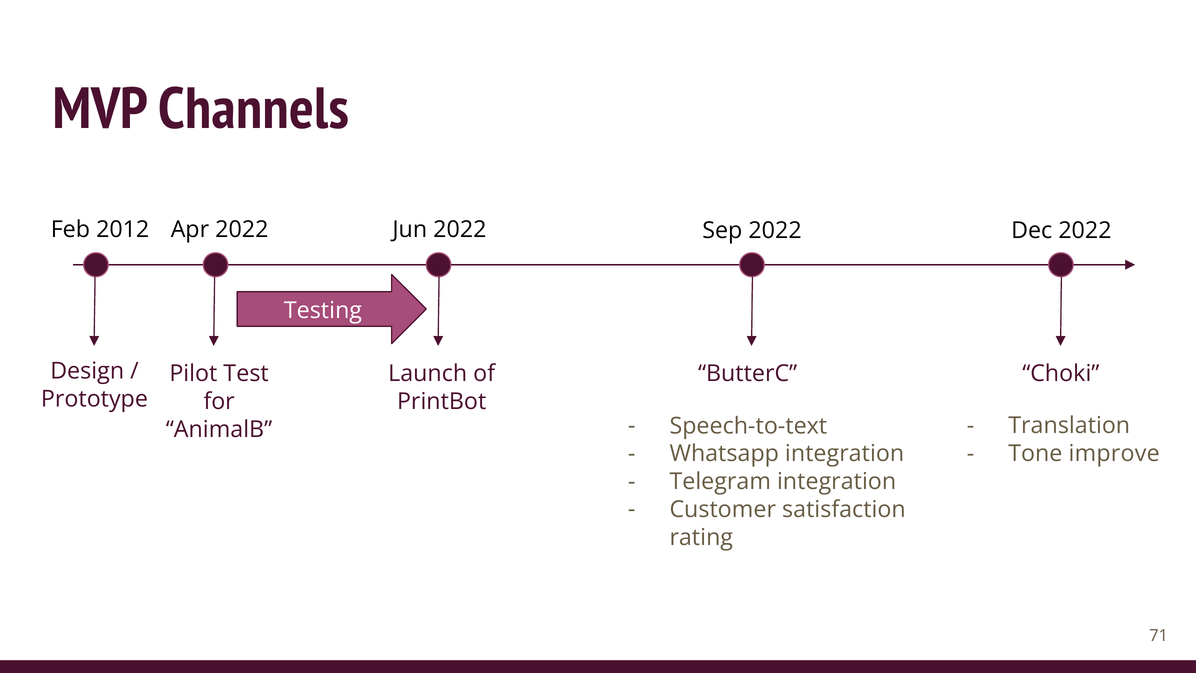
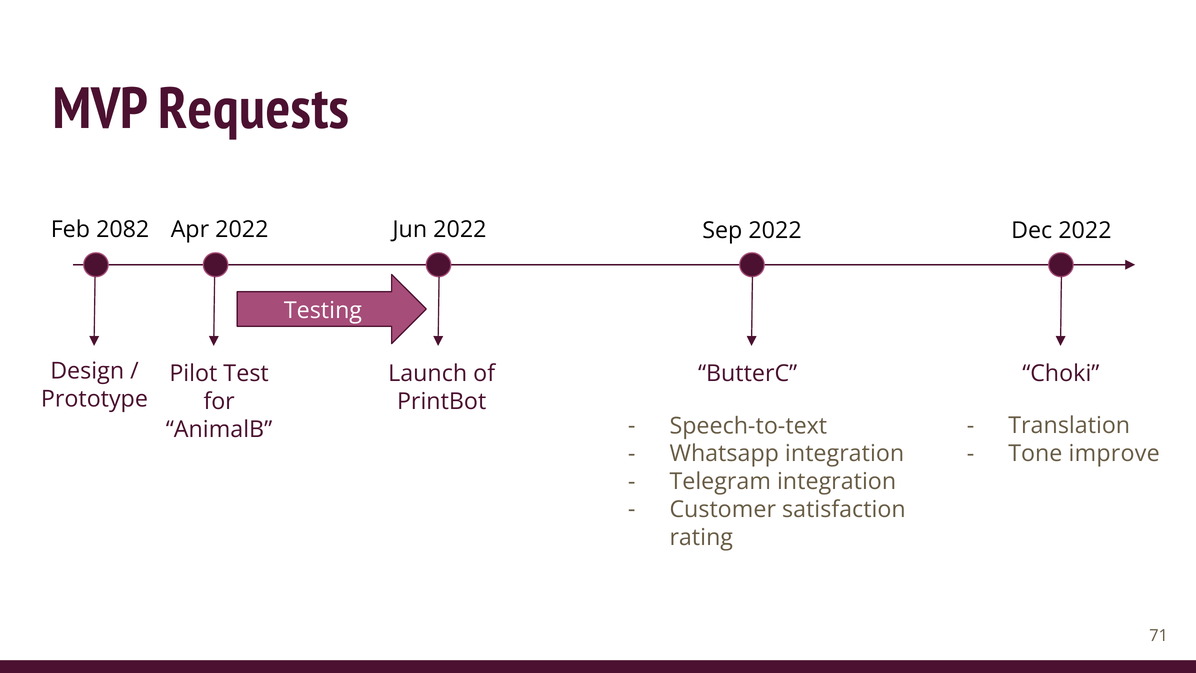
Channels: Channels -> Requests (254, 109)
2012: 2012 -> 2082 (123, 229)
